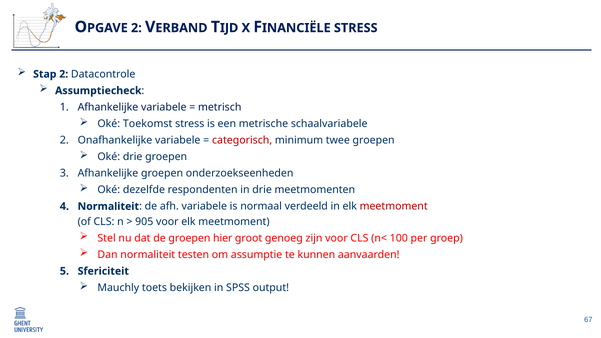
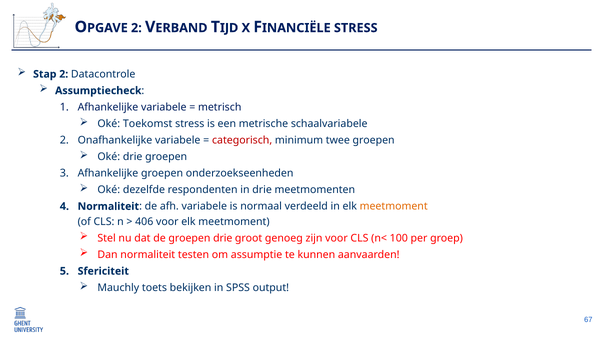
meetmoment colour: red -> orange (394, 206)
905: 905 -> 406 (144, 222)
groepen hier: hier -> drie (223, 238)
